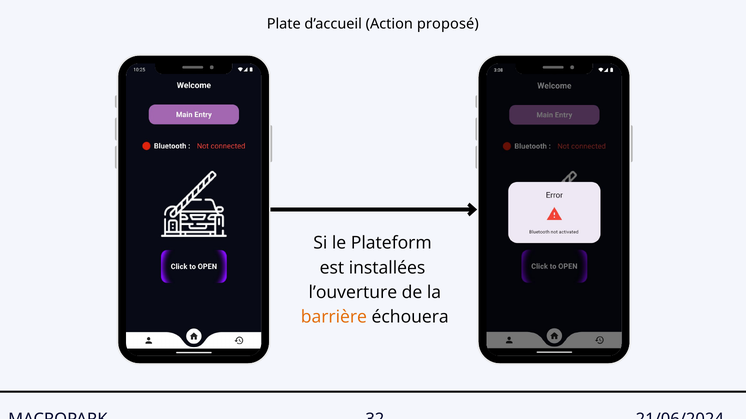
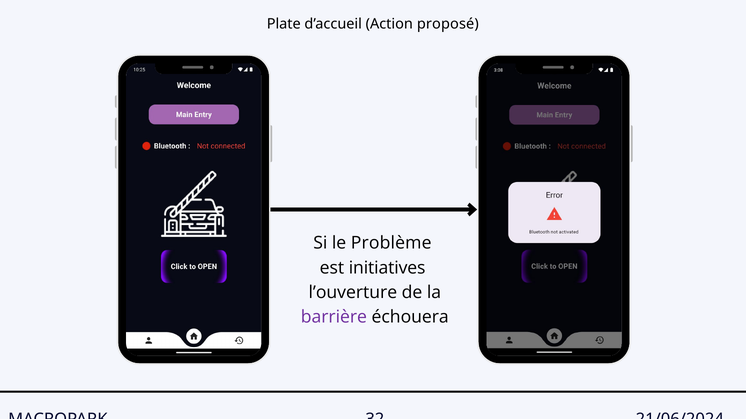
Plateform: Plateform -> Problème (391, 244)
installées: installées -> initiatives (387, 268)
barrière colour: orange -> purple (334, 317)
